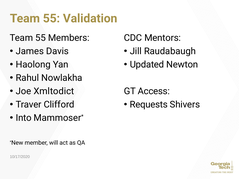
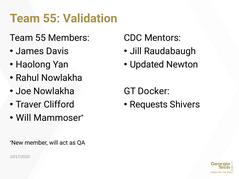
Joe Xmltodict: Xmltodict -> Nowlakha (54, 91)
Access: Access -> Docker (154, 91)
Into: Into -> Will (24, 118)
